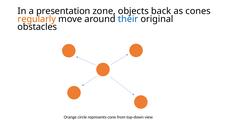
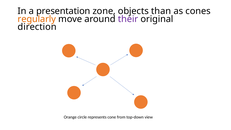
back: back -> than (161, 11)
their colour: blue -> purple (128, 19)
obstacles: obstacles -> direction (37, 27)
